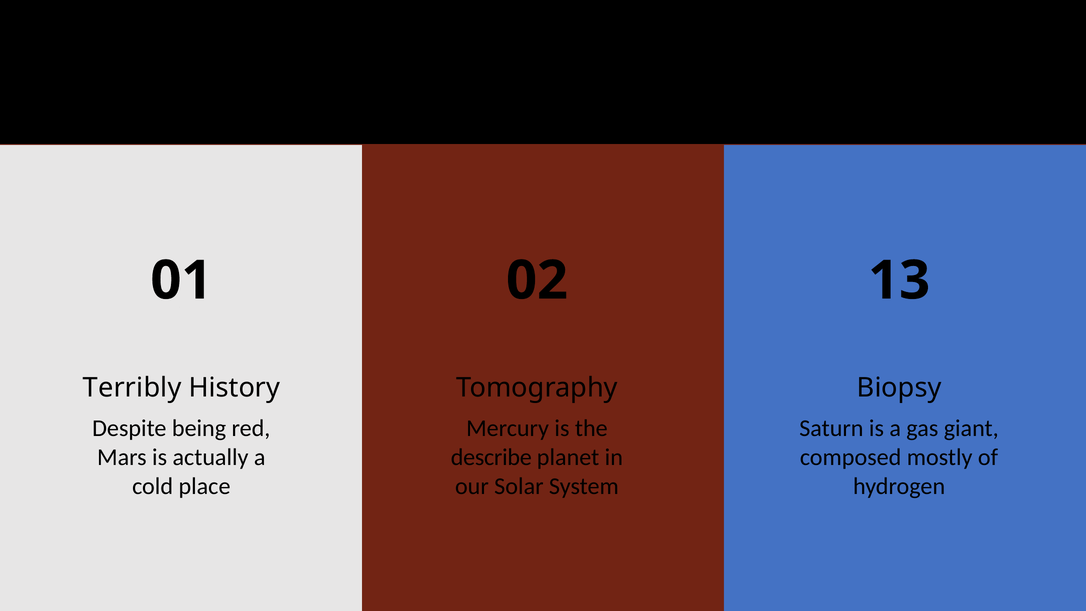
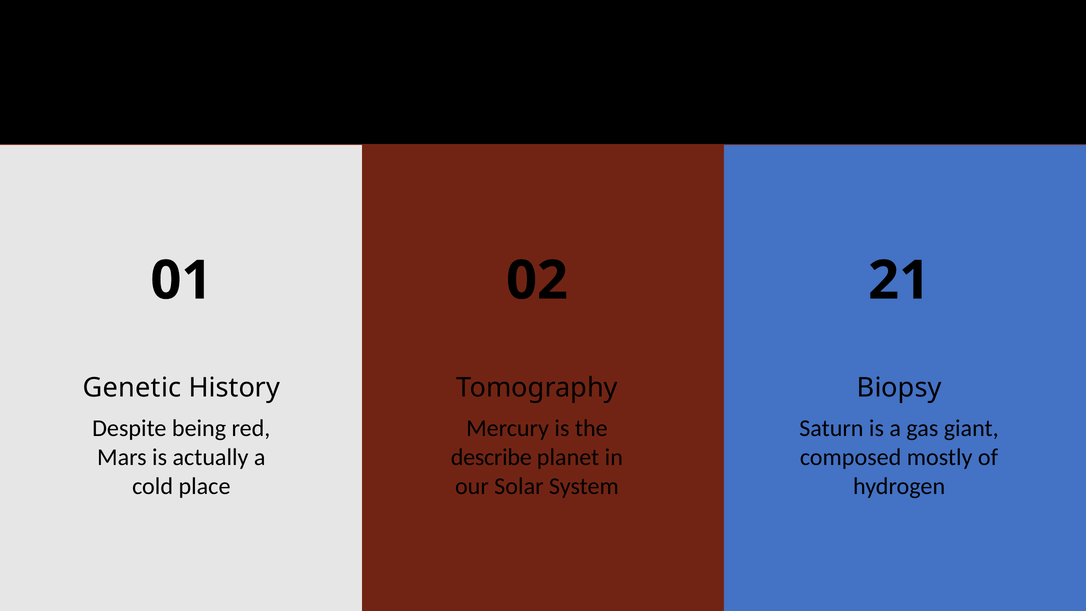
13: 13 -> 21 (899, 281)
Terribly: Terribly -> Genetic (132, 387)
